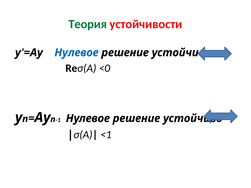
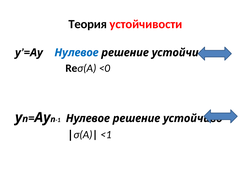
Теория colour: green -> black (88, 24)
